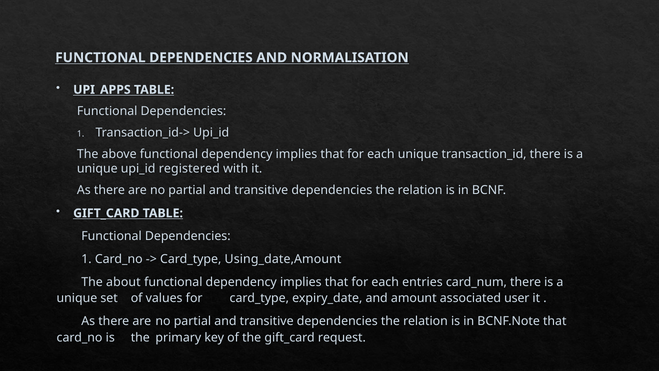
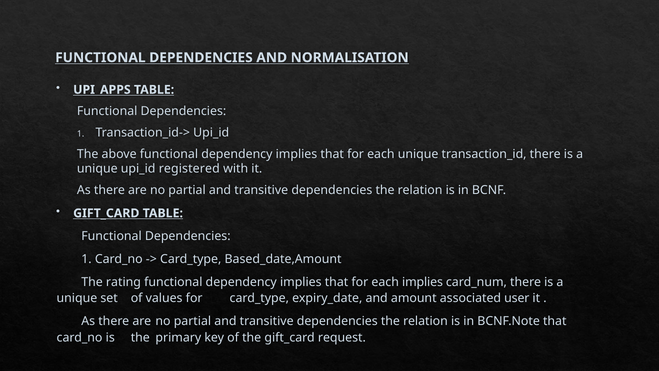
Using_date,Amount: Using_date,Amount -> Based_date,Amount (283, 259)
about: about -> rating (123, 282)
each entries: entries -> implies (423, 282)
